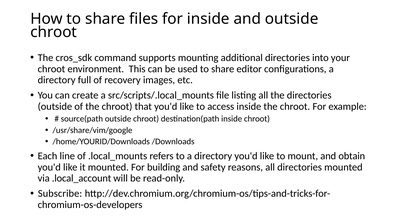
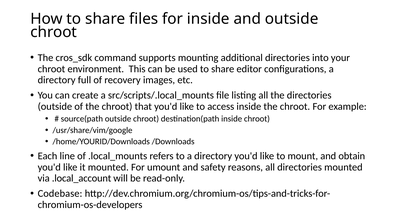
building: building -> umount (164, 167)
Subscribe: Subscribe -> Codebase (60, 194)
